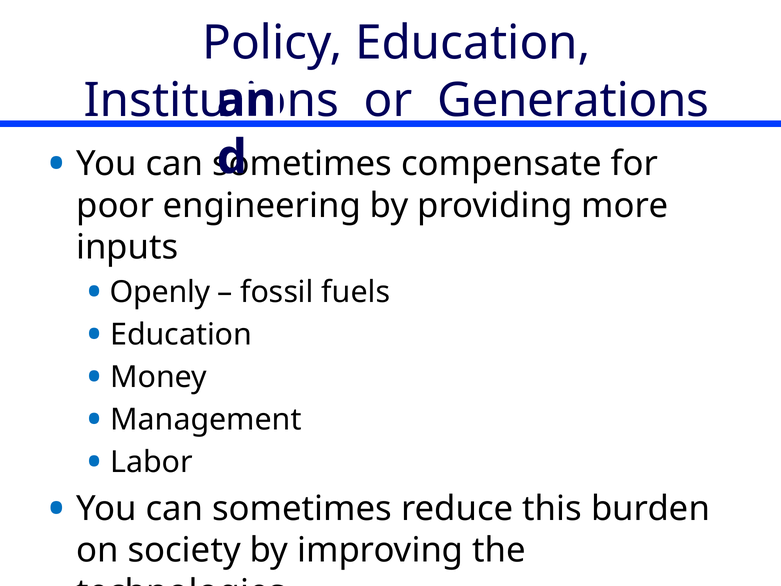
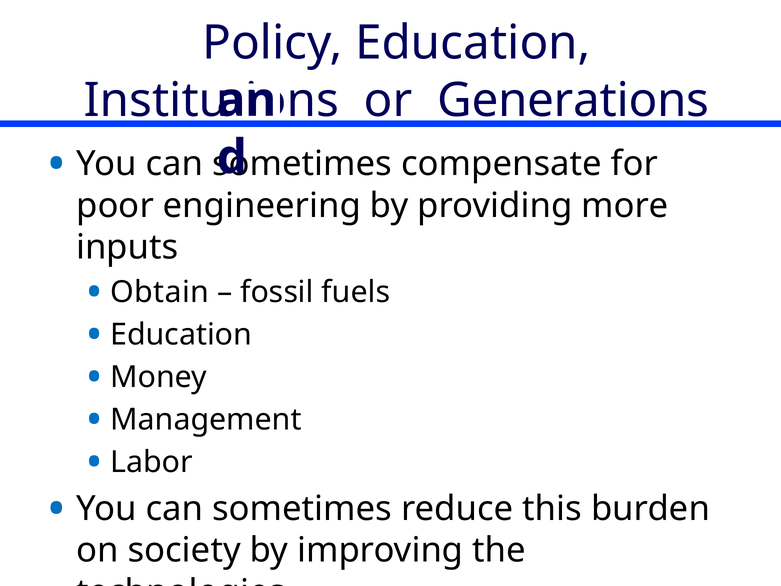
Openly: Openly -> Obtain (160, 292)
